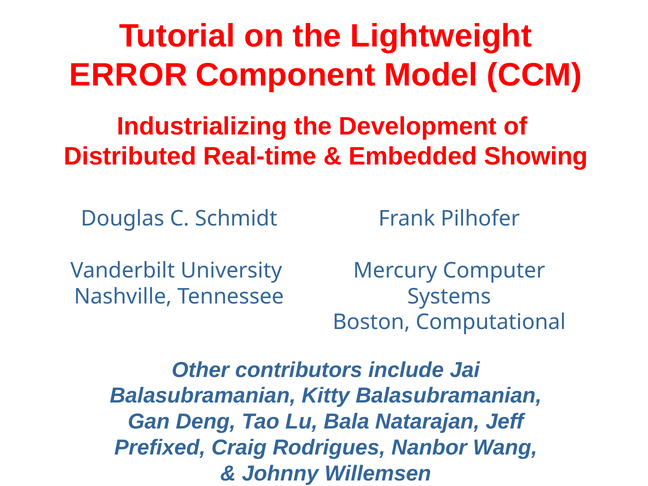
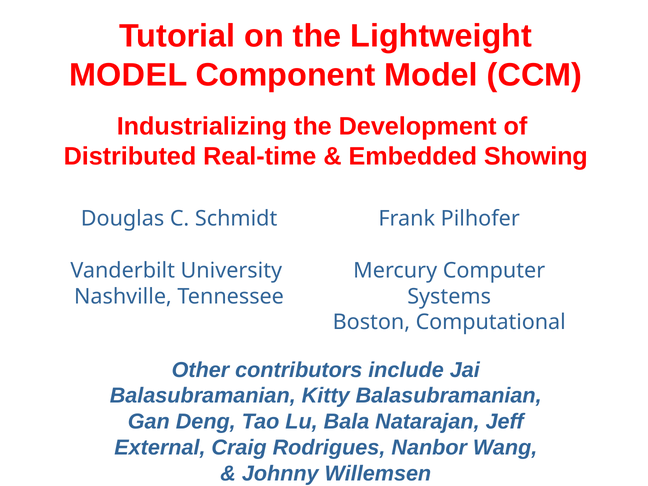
ERROR: ERROR -> MODEL (128, 75)
Prefixed: Prefixed -> External (160, 448)
